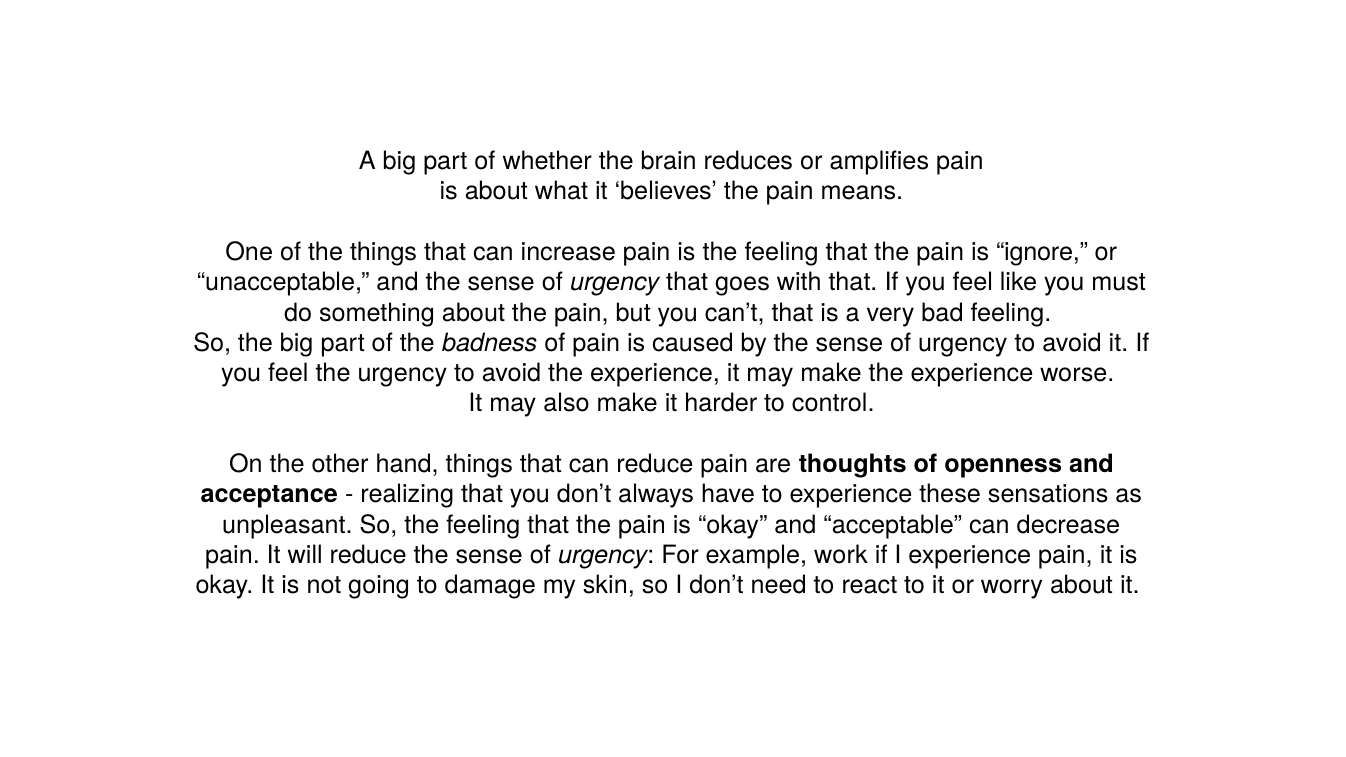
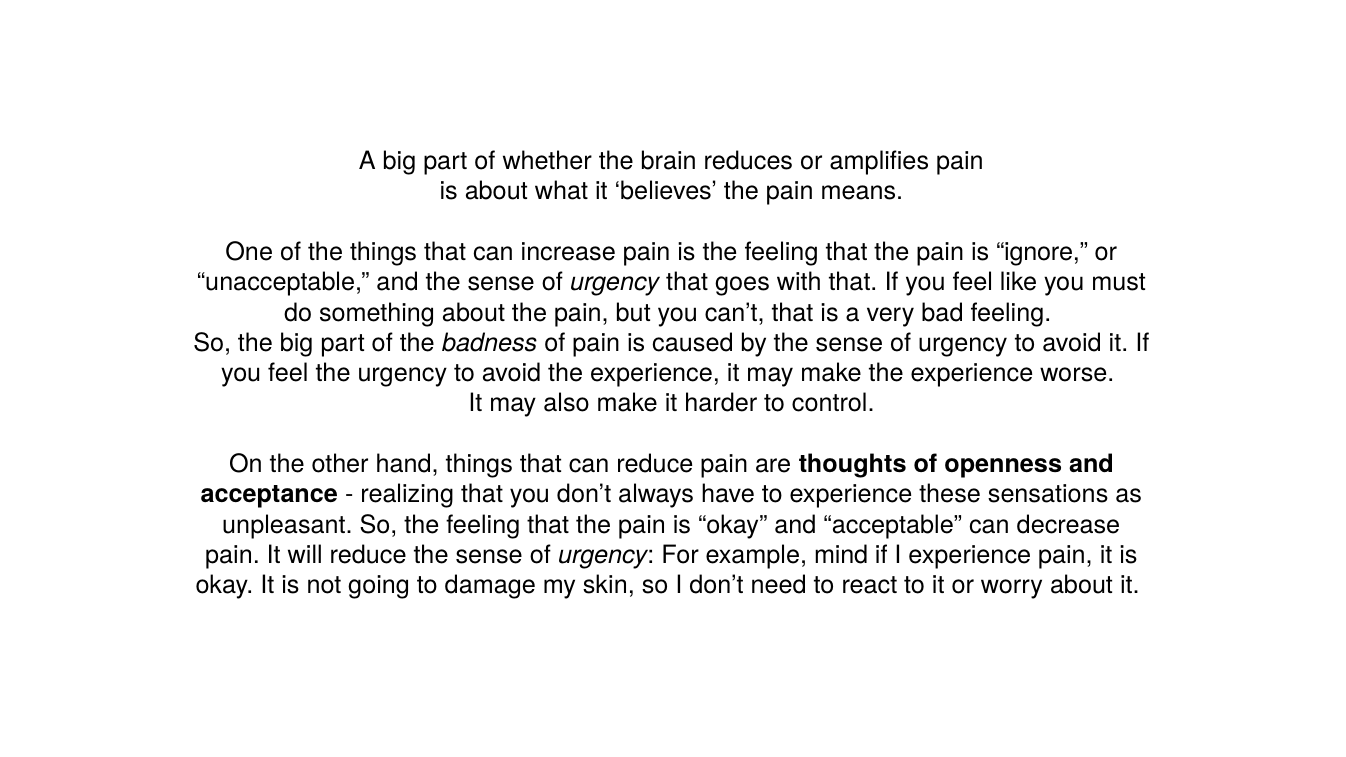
work: work -> mind (841, 555)
